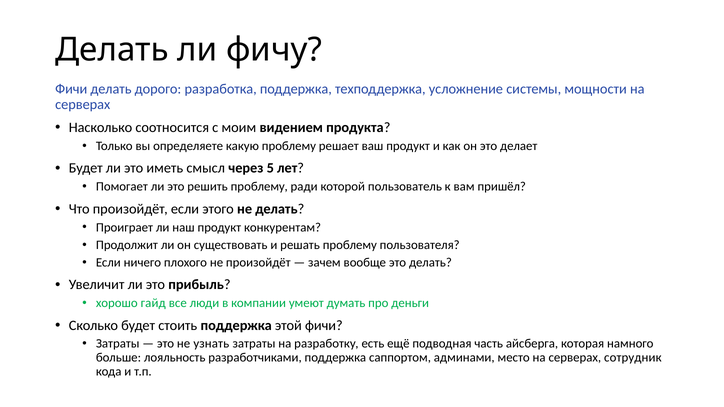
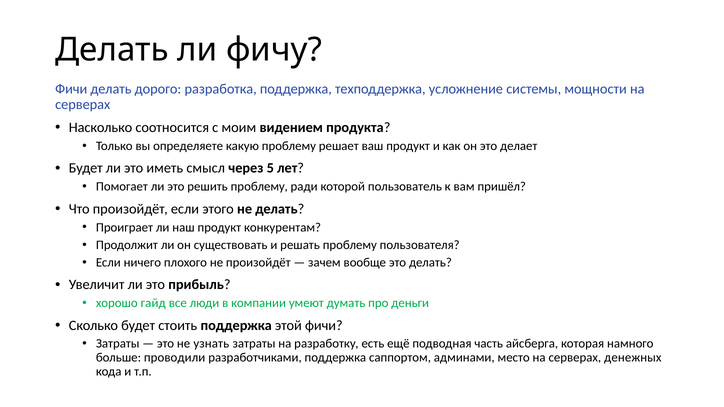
лояльность: лояльность -> проводили (175, 358)
сотрудник: сотрудник -> денежных (633, 358)
